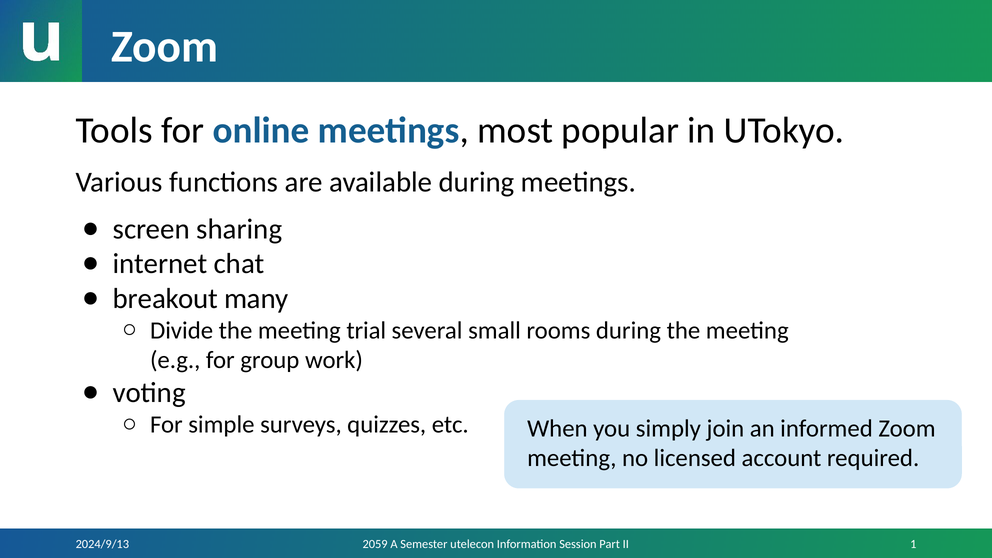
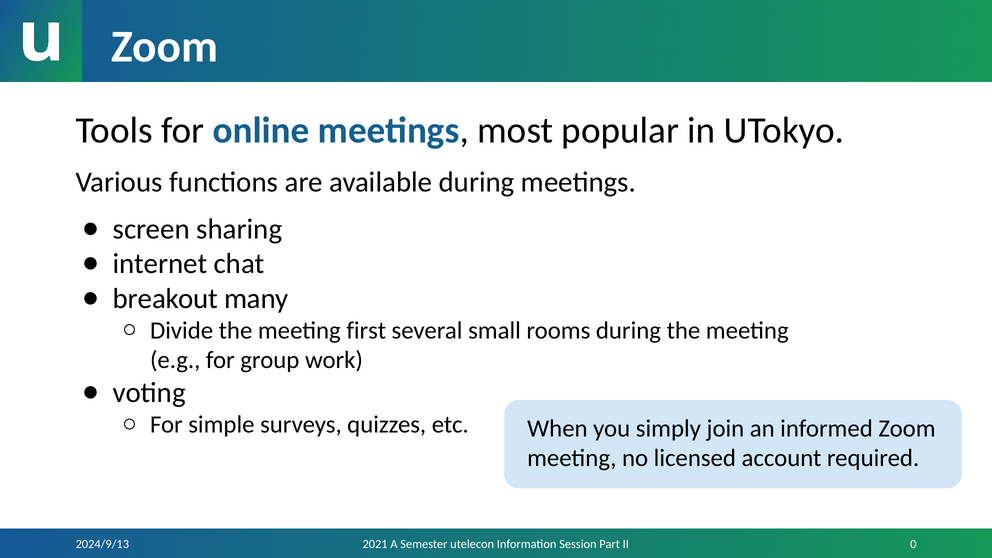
trial: trial -> first (366, 331)
2059: 2059 -> 2021 (375, 544)
1: 1 -> 0 (913, 544)
